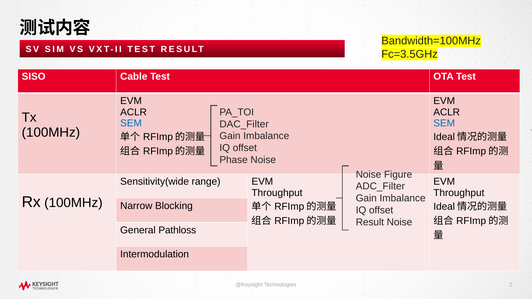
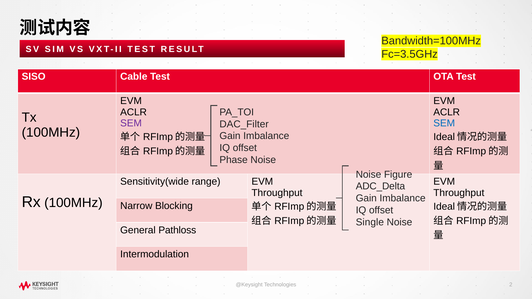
SEM colour: blue -> purple (131, 123)
ADC_Filter: ADC_Filter -> ADC_Delta (380, 187)
Result: Result -> Single (370, 222)
